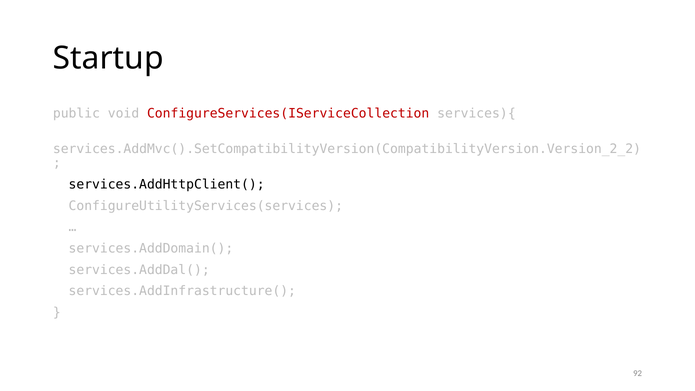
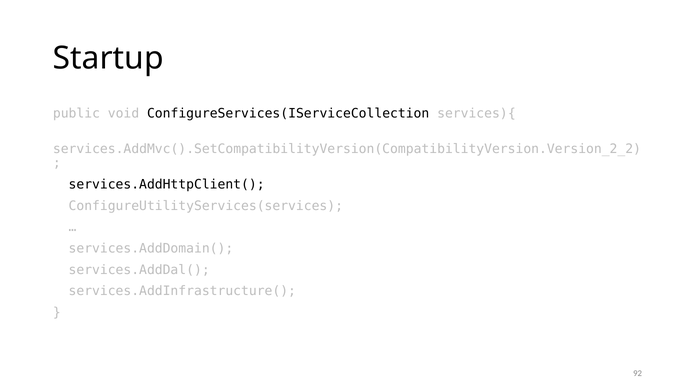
ConfigureServices(IServiceCollection colour: red -> black (288, 114)
